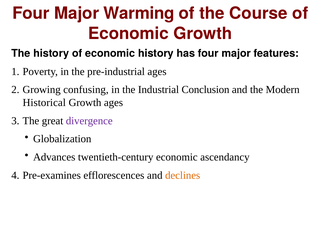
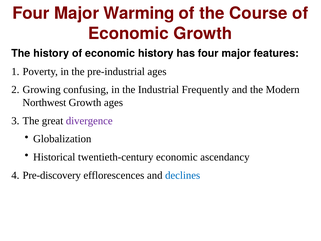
Conclusion: Conclusion -> Frequently (205, 90)
Historical: Historical -> Northwest (44, 102)
Advances: Advances -> Historical (54, 157)
Pre-examines: Pre-examines -> Pre-discovery (52, 175)
declines colour: orange -> blue (183, 175)
